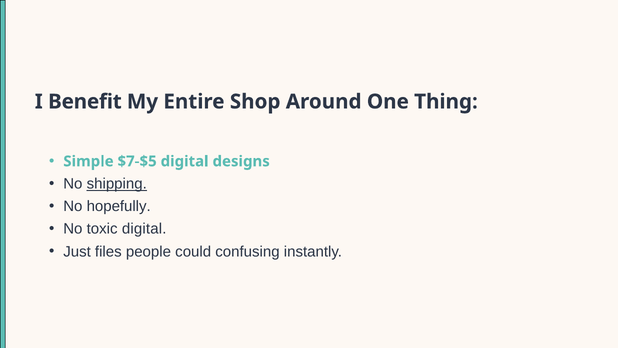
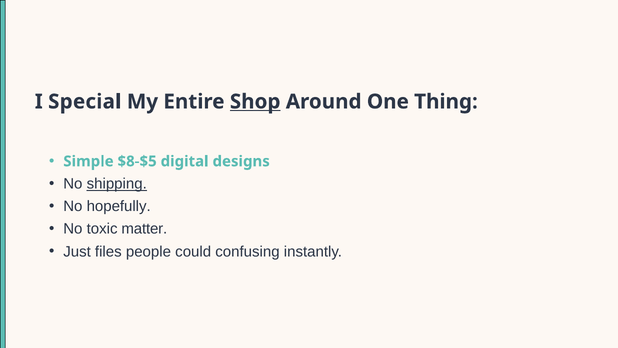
Benefit: Benefit -> Special (85, 102)
Shop underline: none -> present (255, 102)
$7-$5: $7-$5 -> $8-$5 (137, 161)
toxic digital: digital -> matter (144, 229)
